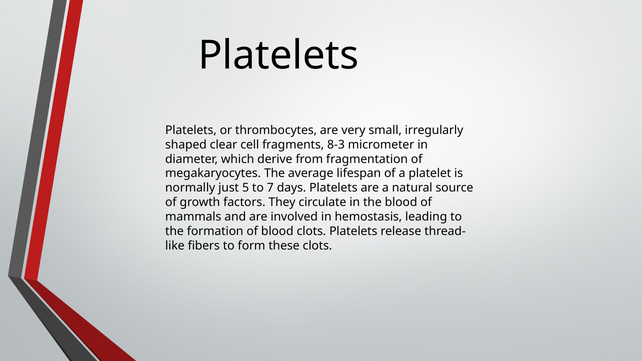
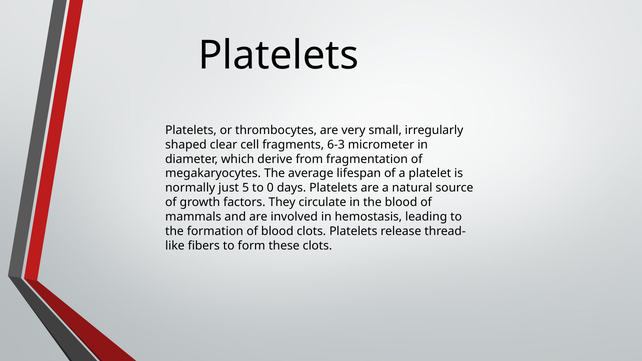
8-3: 8-3 -> 6-3 (336, 145)
7: 7 -> 0 (270, 188)
